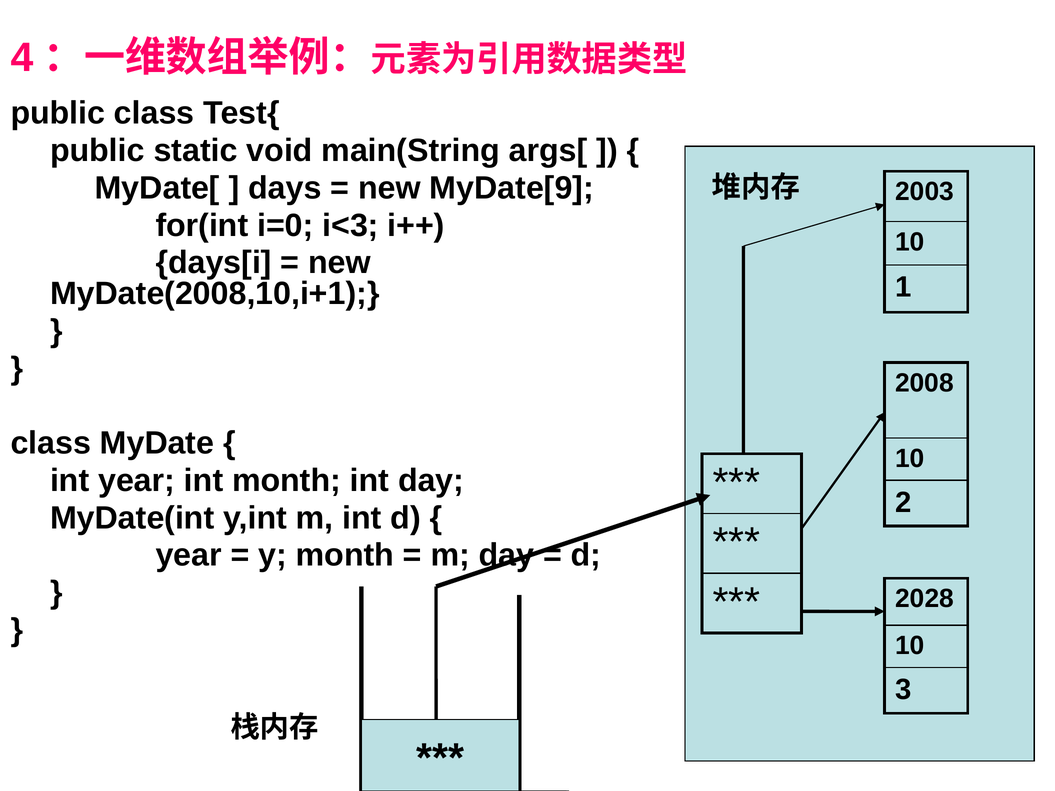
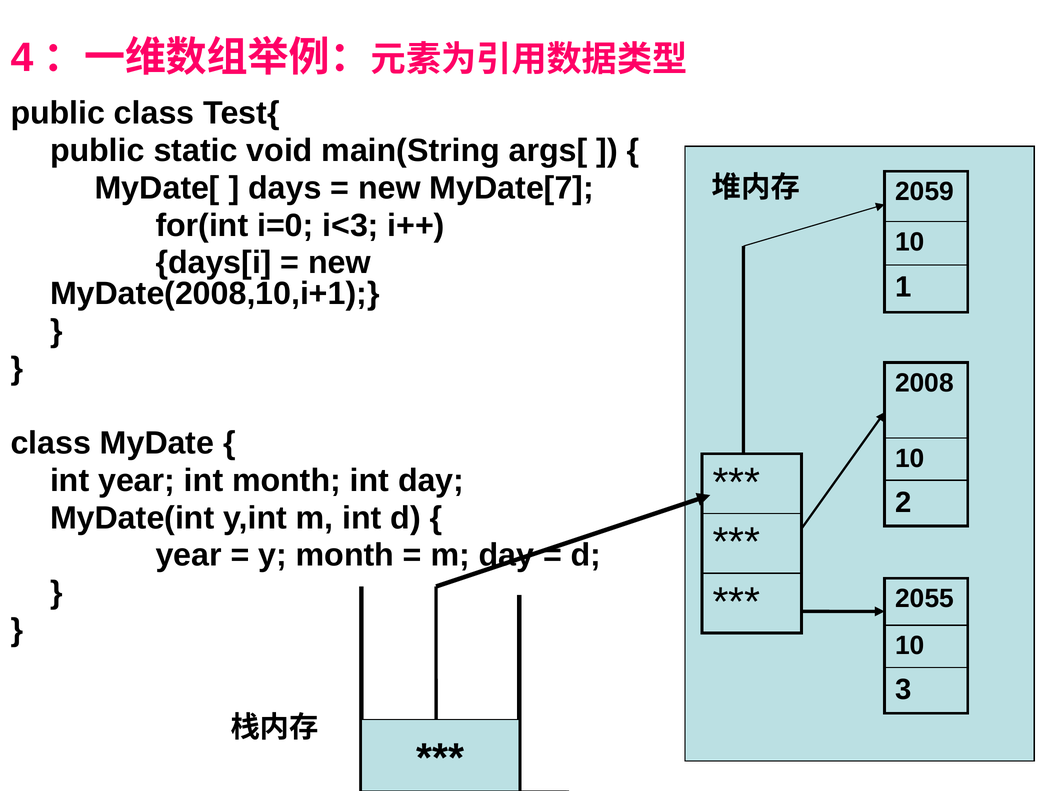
MyDate[9: MyDate[9 -> MyDate[7 (512, 188)
2003: 2003 -> 2059 (925, 192)
2028: 2028 -> 2055 (925, 599)
